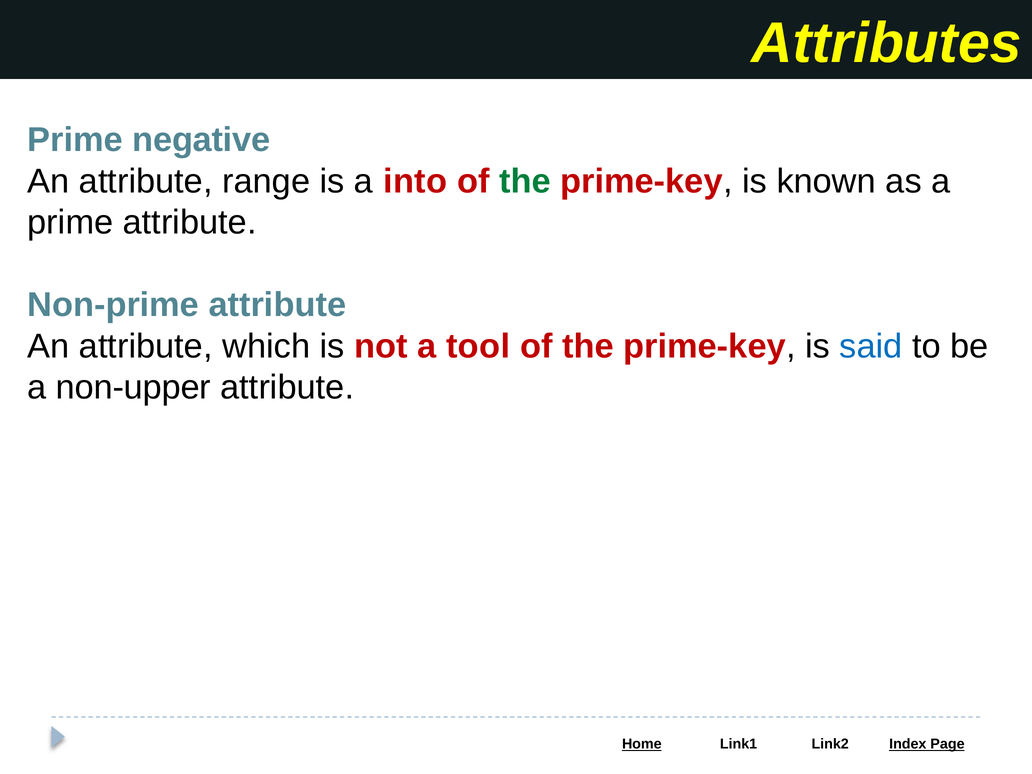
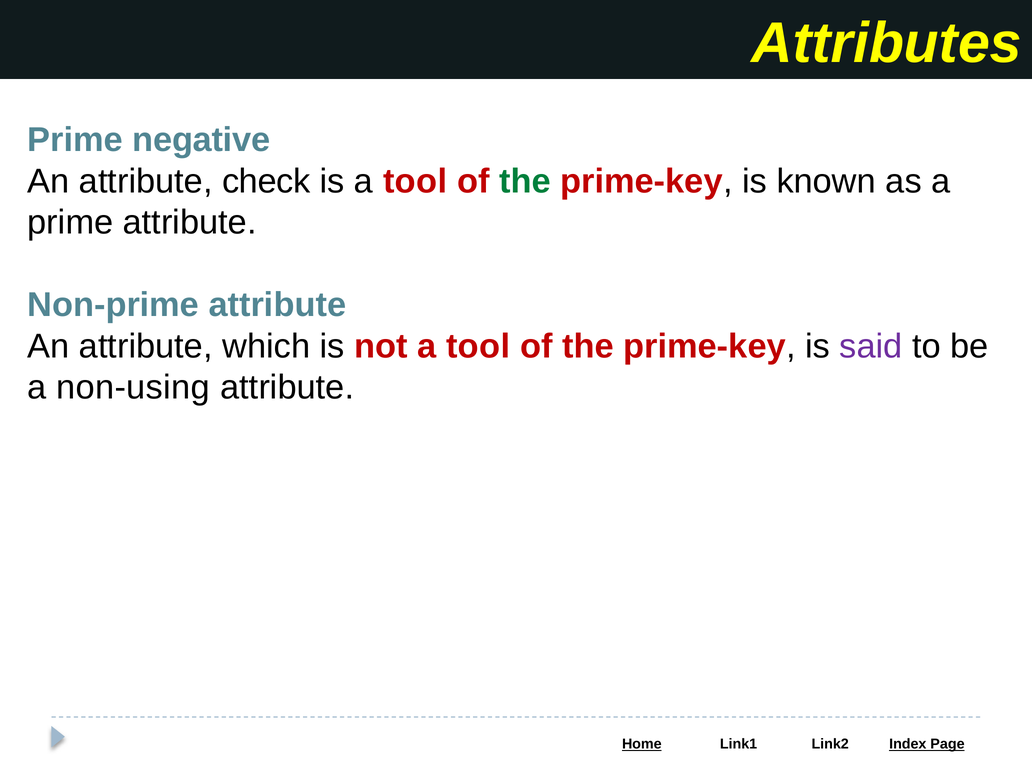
range: range -> check (266, 181)
is a into: into -> tool (415, 181)
said colour: blue -> purple (871, 346)
non-upper: non-upper -> non-using (133, 388)
